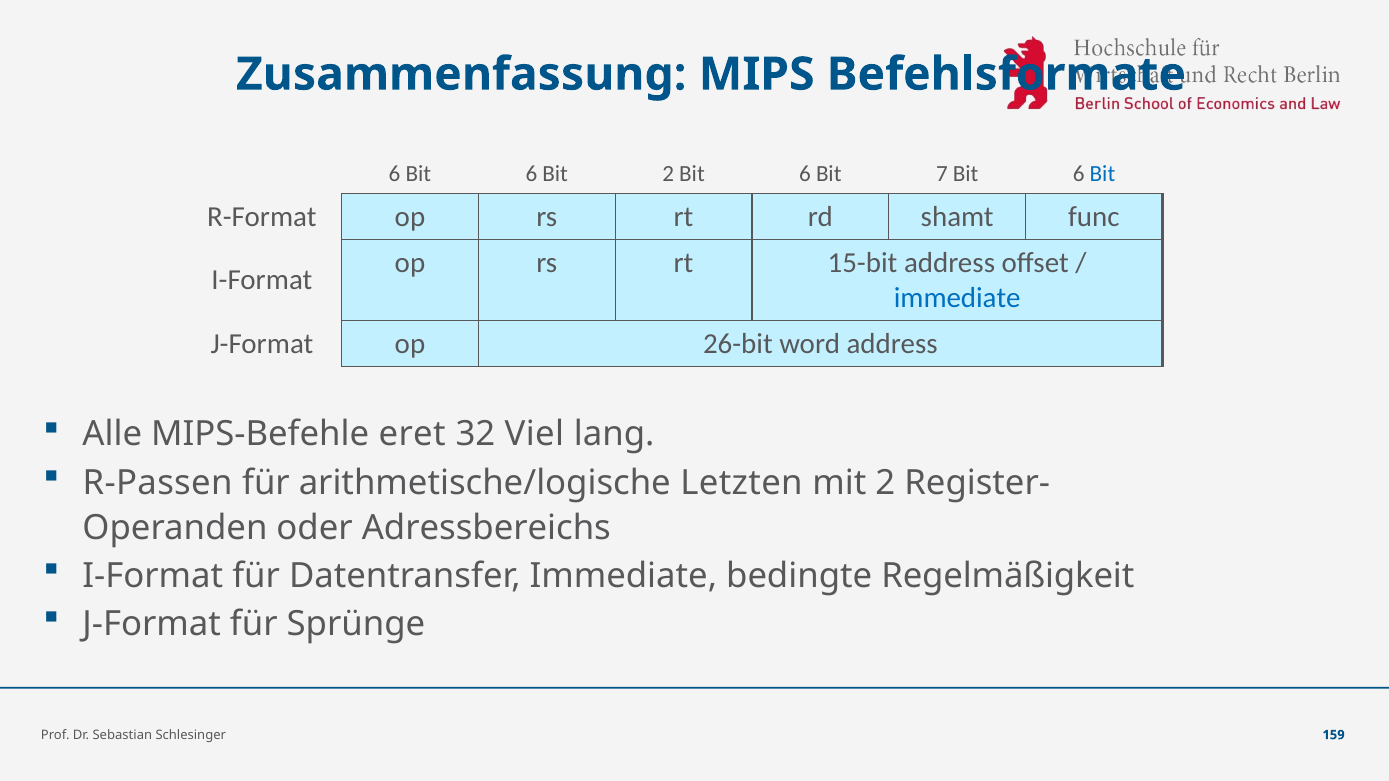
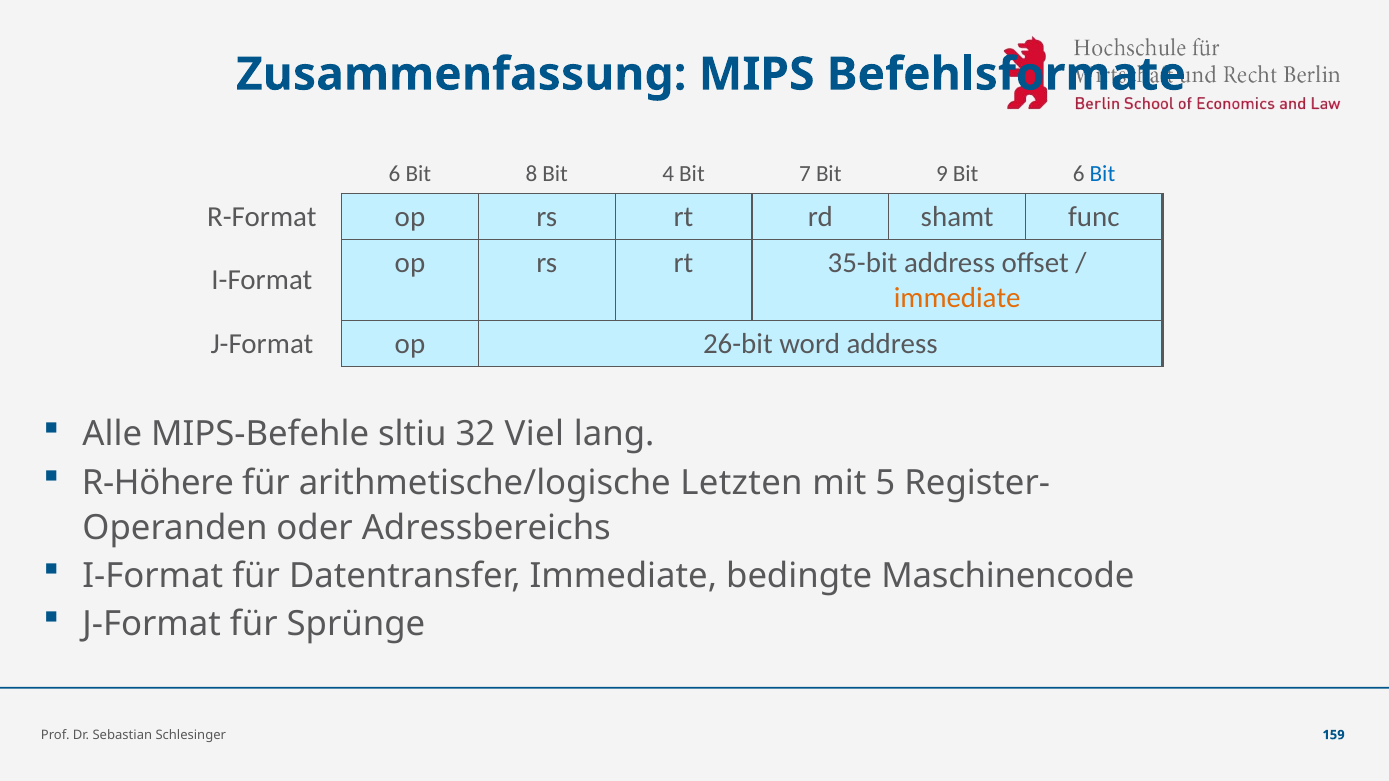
6 Bit 6: 6 -> 8 (531, 174)
Bit 2: 2 -> 4 (668, 174)
6: 6 -> 7 (805, 174)
7: 7 -> 9 (942, 174)
15-bit: 15-bit -> 35-bit (863, 263)
immediate colour: blue -> orange (957, 298)
eret: eret -> sltiu (412, 435)
R-Passen: R-Passen -> R-Höhere (158, 483)
mit 2: 2 -> 5 (885, 483)
Regelmäßigkeit: Regelmäßigkeit -> Maschinencode (1008, 576)
